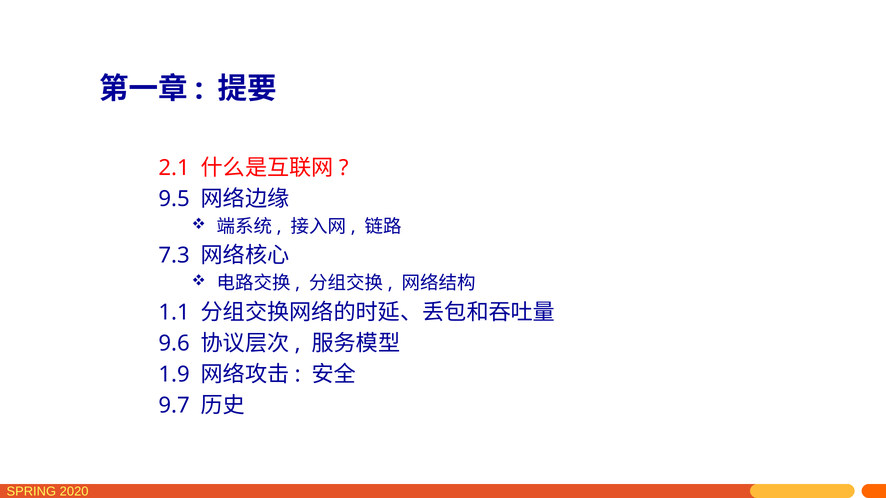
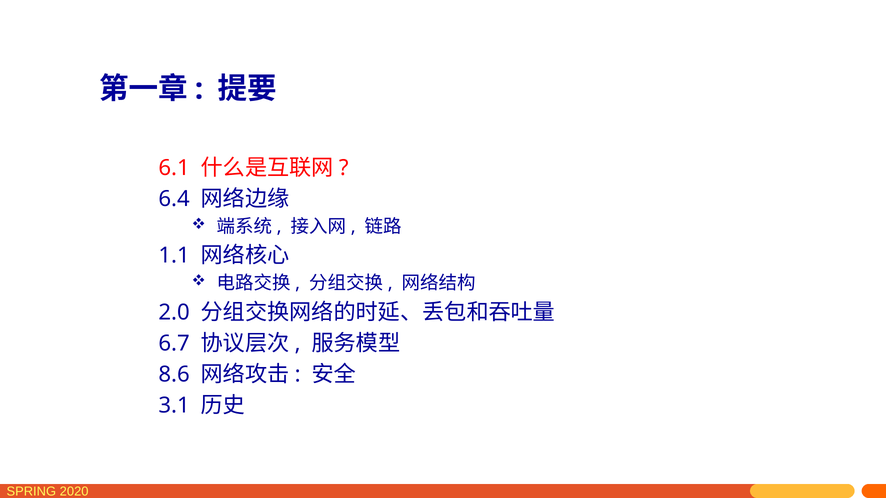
2.1: 2.1 -> 6.1 (174, 168)
9.5: 9.5 -> 6.4 (174, 199)
7.3: 7.3 -> 1.1 (174, 256)
1.1: 1.1 -> 2.0 (174, 313)
9.6: 9.6 -> 6.7 (174, 344)
1.9: 1.9 -> 8.6 (174, 375)
9.7: 9.7 -> 3.1 (174, 406)
